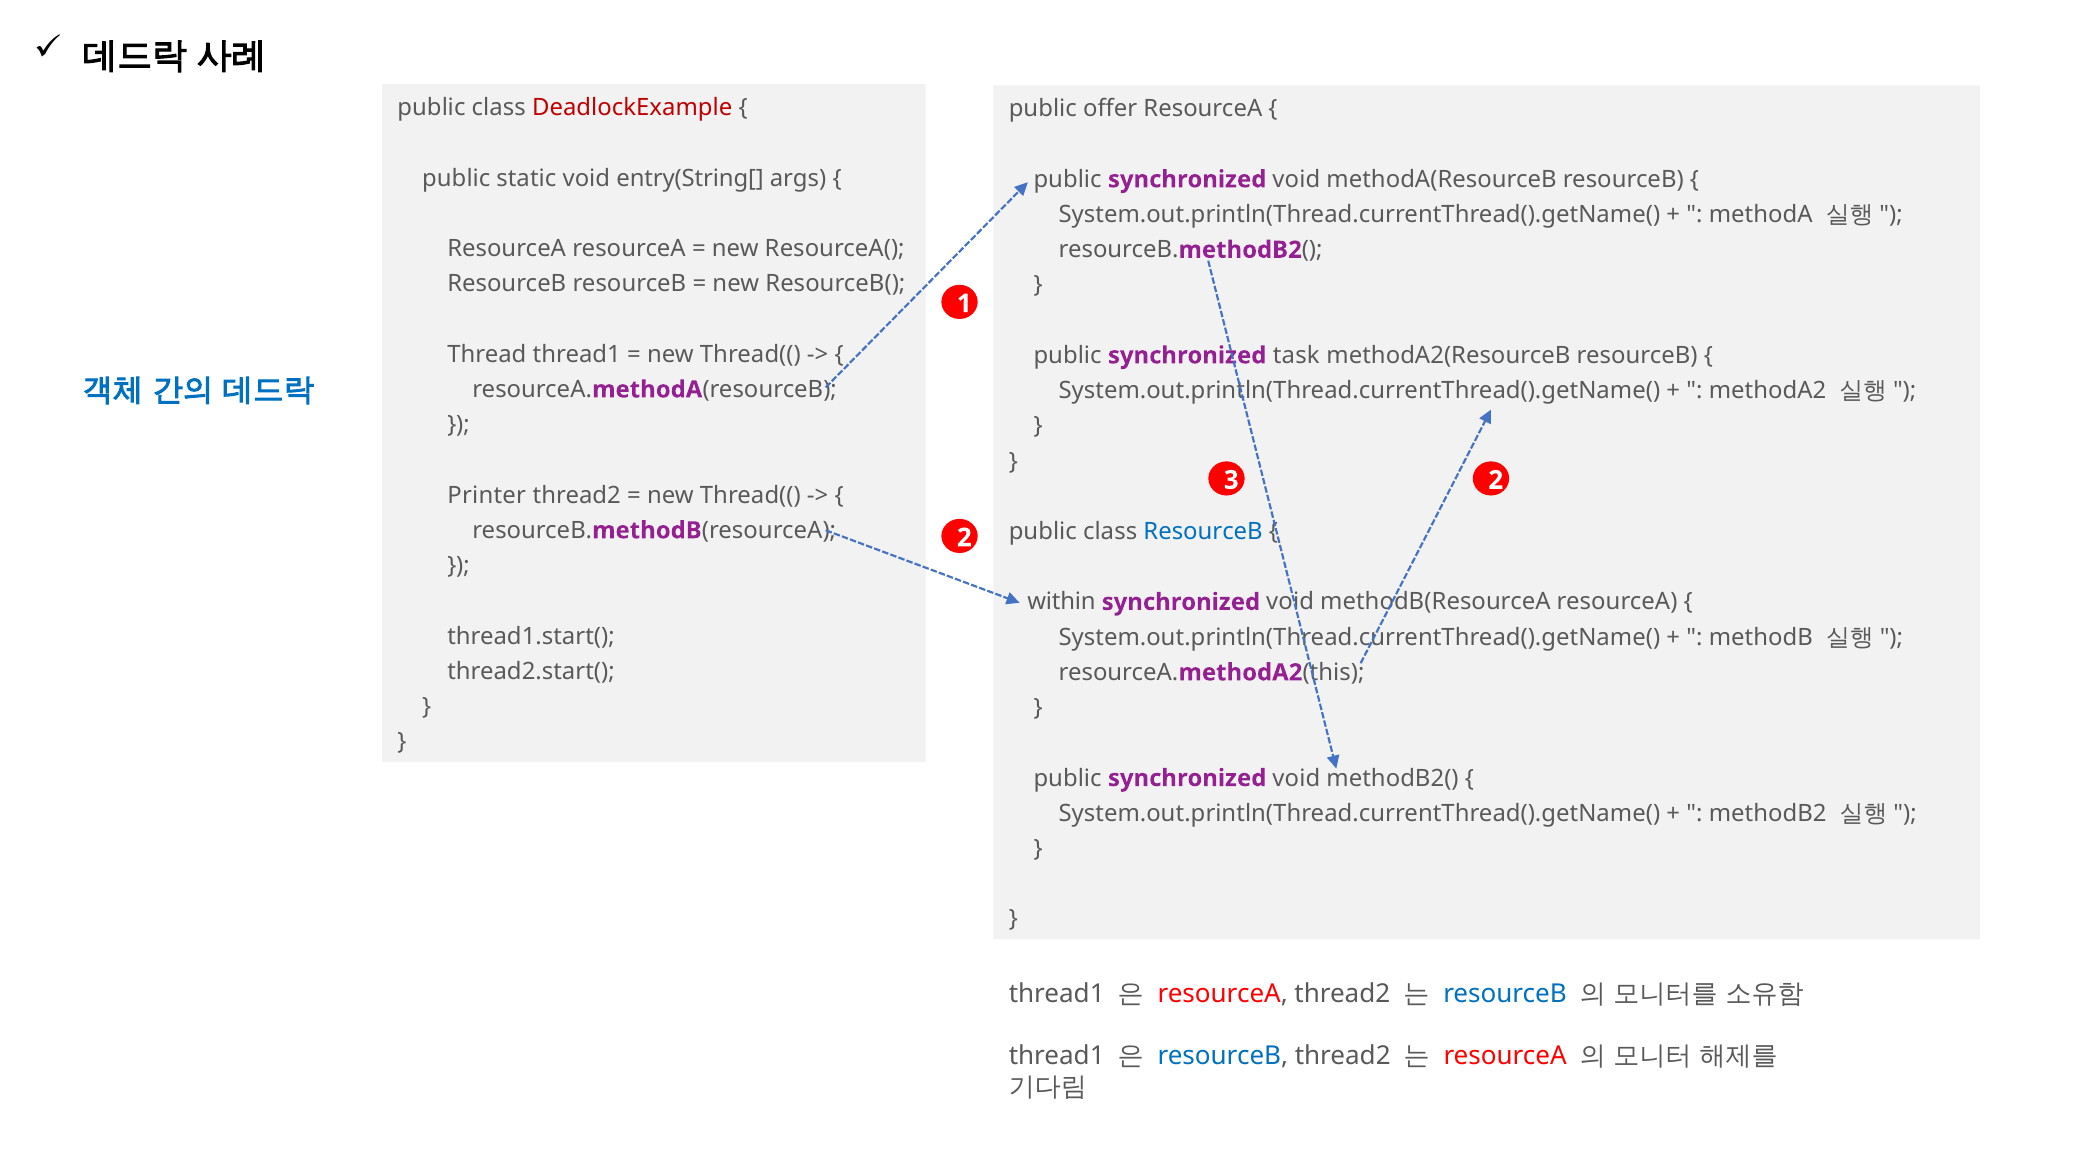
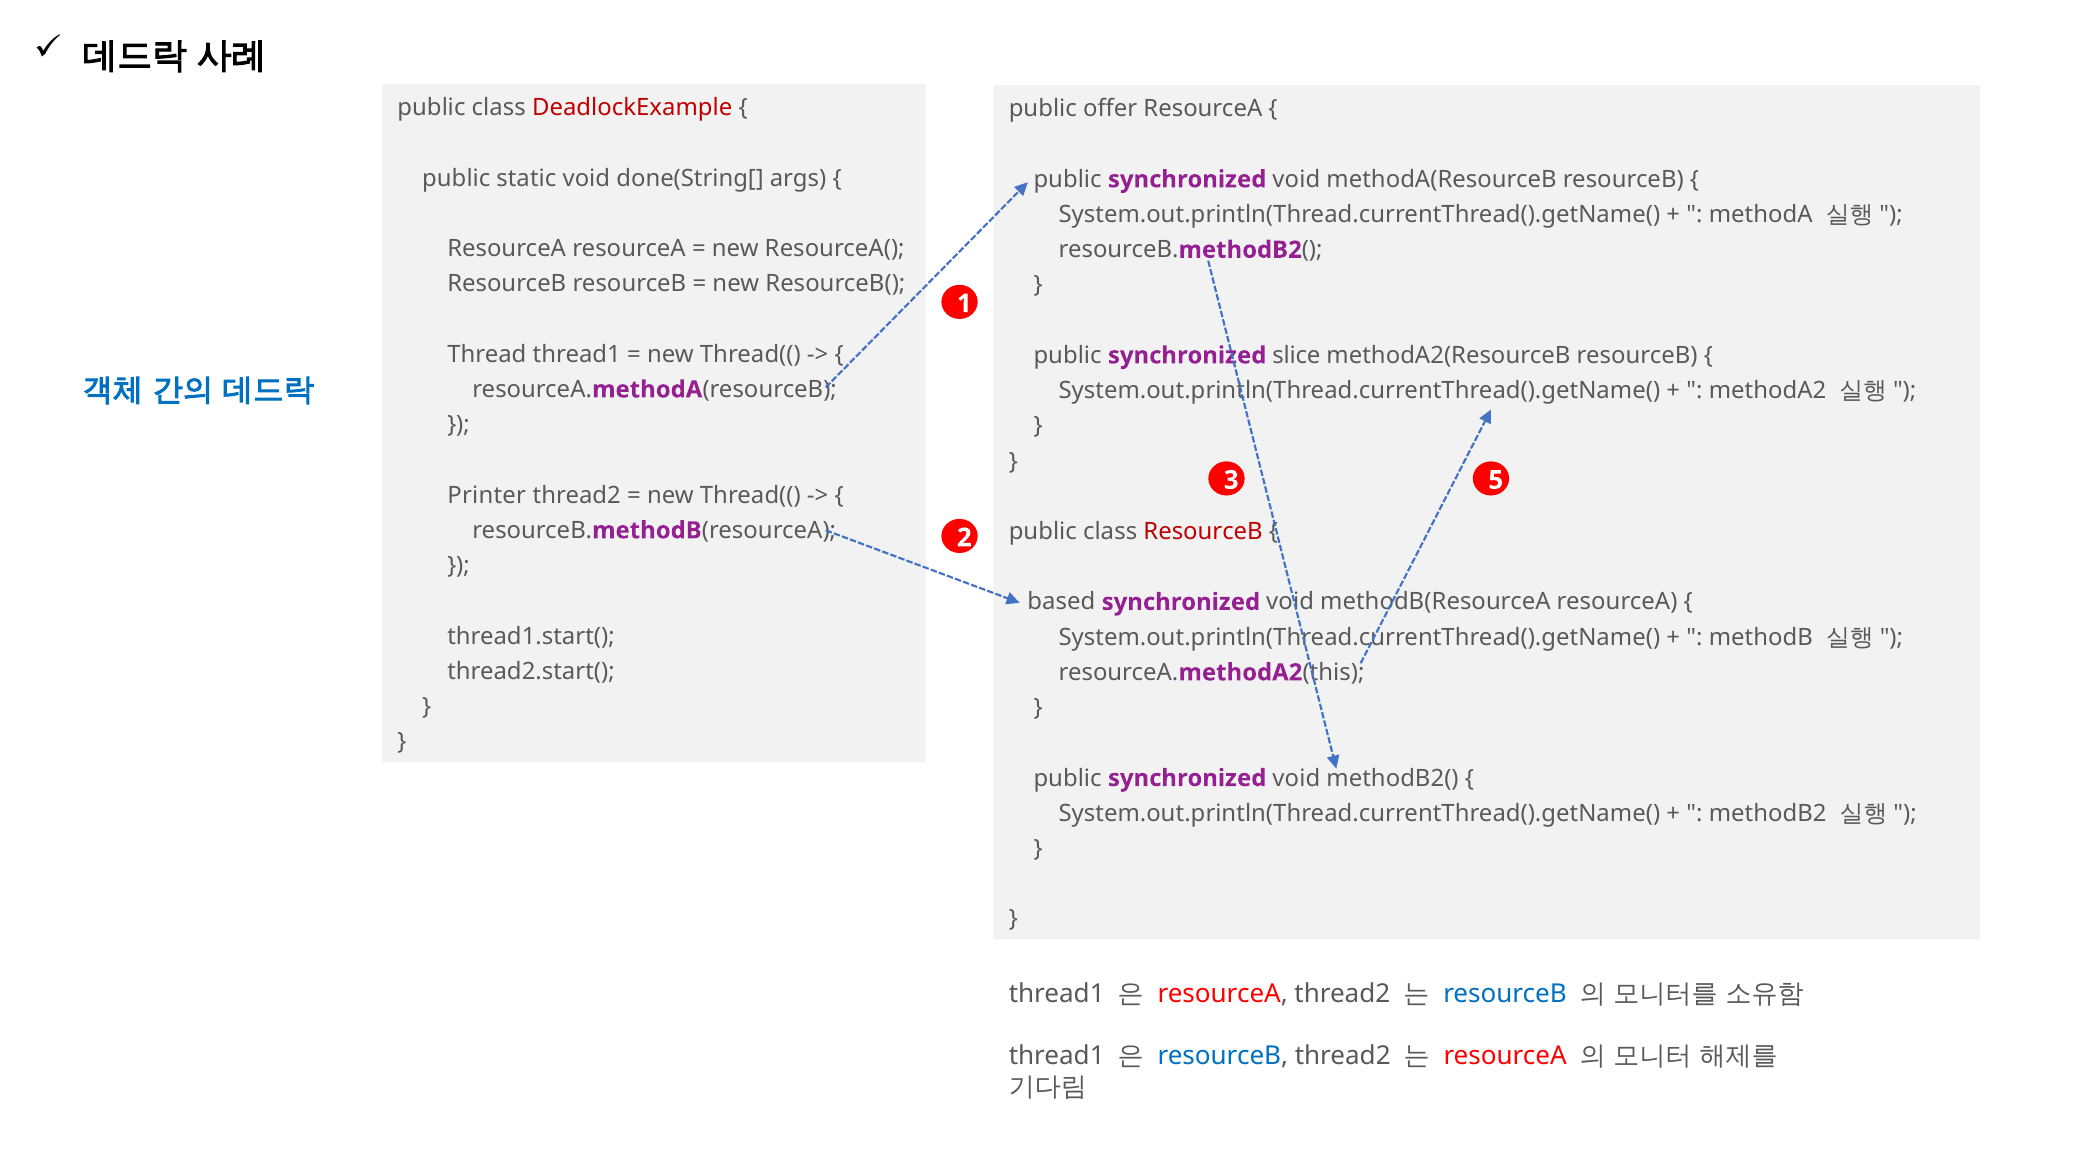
entry(String[: entry(String[ -> done(String[ (690, 178)
task: task -> slice (1296, 356)
3 2: 2 -> 5 (1496, 480)
ResourceB colour: blue -> red (1203, 532)
within: within -> based (1061, 602)
